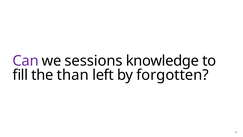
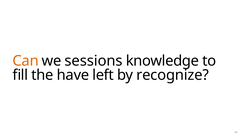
Can colour: purple -> orange (26, 61)
than: than -> have (73, 75)
forgotten: forgotten -> recognize (173, 75)
